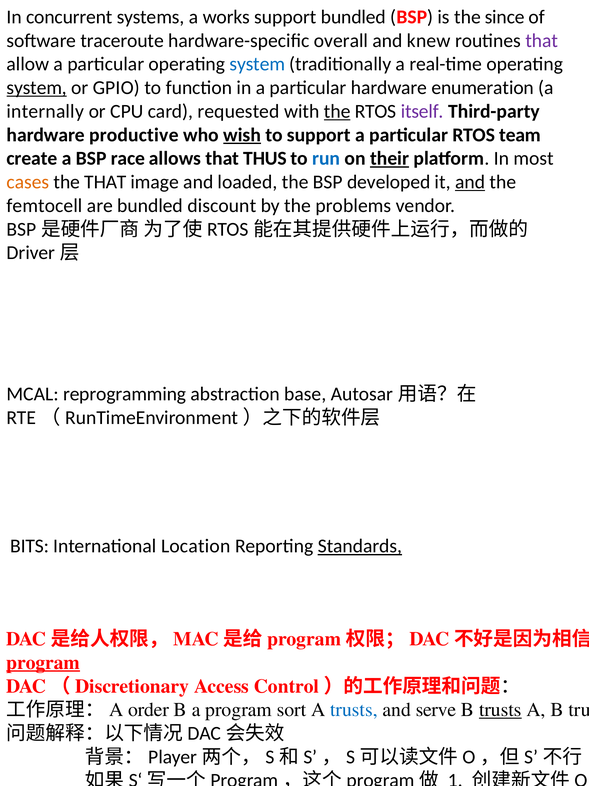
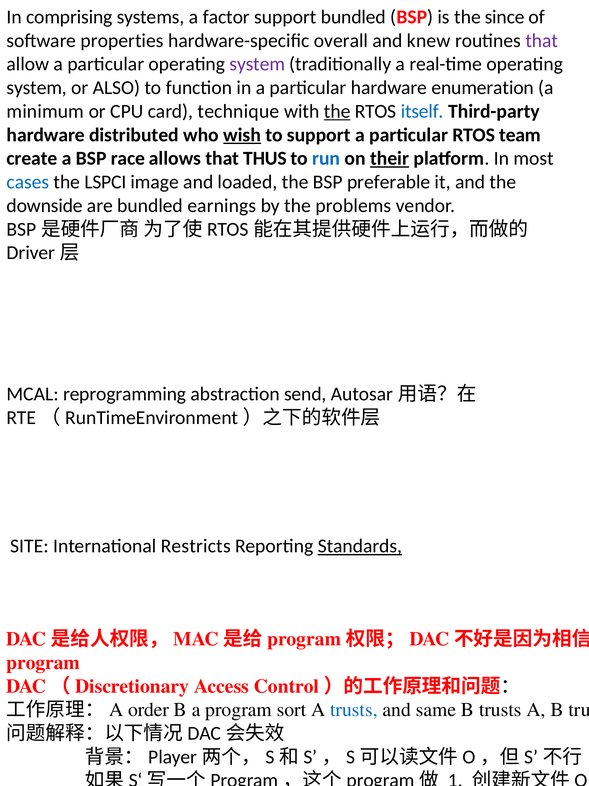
concurrent: concurrent -> comprising (69, 17)
works: works -> factor (226, 17)
traceroute: traceroute -> properties (122, 41)
system colour: blue -> purple (257, 64)
system underline: present -> none (37, 88)
GPIO: GPIO -> ALSO (116, 88)
internally: internally -> minimum (45, 111)
requested: requested -> technique (238, 111)
itself colour: purple -> blue (422, 111)
productive: productive -> distributed (134, 135)
cases colour: orange -> blue (28, 182)
the THAT: THAT -> LSPCI (105, 182)
developed: developed -> preferable (389, 182)
and underline: present -> none (470, 182)
femtocell: femtocell -> downside (45, 205)
discount: discount -> earnings (222, 205)
base: base -> send (305, 394)
BITS: BITS -> SITE (30, 546)
Location: Location -> Restricts (196, 546)
program underline: present -> none (43, 662)
serve: serve -> same (436, 709)
trusts underline: present -> none (500, 709)
